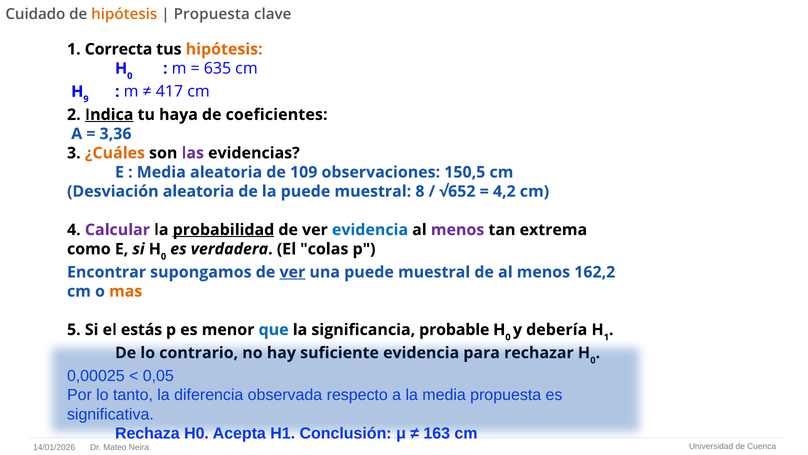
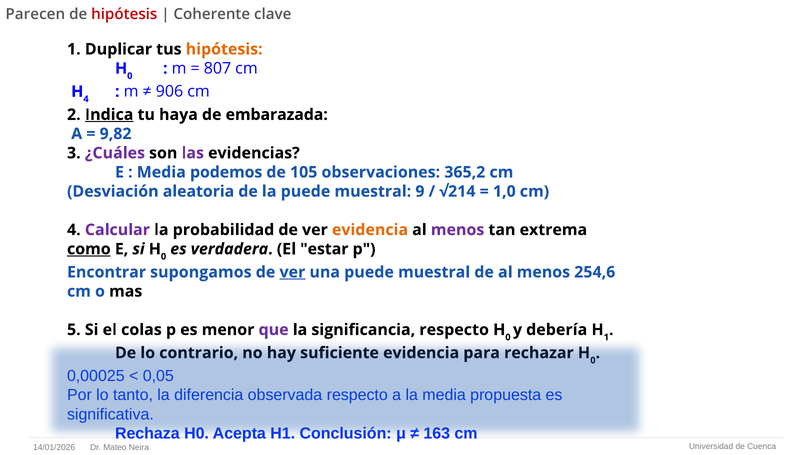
Cuidado: Cuidado -> Parecen (35, 14)
hipótesis colour: orange -> red (124, 14)
Propuesta: Propuesta -> Coherente (212, 14)
Correcta: Correcta -> Duplicar (118, 49)
635: 635 -> 807 (217, 68)
9: 9 -> 4 (86, 99)
417: 417 -> 906 (169, 91)
coeficientes: coeficientes -> embarazada (277, 115)
3,36: 3,36 -> 9,82 (116, 134)
¿Cuáles colour: orange -> purple (115, 153)
Media aleatoria: aleatoria -> podemos (226, 172)
109: 109 -> 105 (304, 172)
150,5: 150,5 -> 365,2 (465, 172)
8: 8 -> 9 (420, 191)
√652: √652 -> √214 (457, 191)
4,2: 4,2 -> 1,0 (504, 191)
probabilidad underline: present -> none (223, 230)
evidencia colour: blue -> orange (370, 230)
como underline: none -> present (89, 249)
colas: colas -> estar (324, 249)
162,2: 162,2 -> 254,6 (595, 272)
mas colour: orange -> black (126, 291)
estás: estás -> colas (141, 330)
que colour: blue -> purple (274, 330)
significancia probable: probable -> respecto (454, 330)
